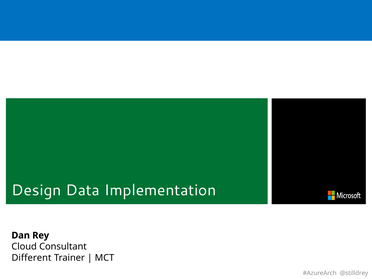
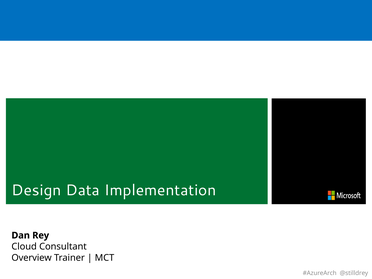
Different: Different -> Overview (32, 258)
